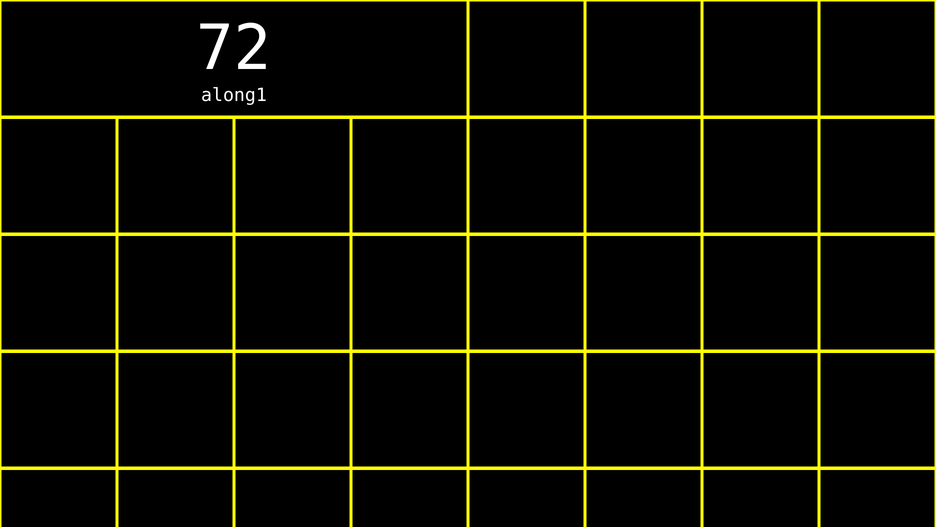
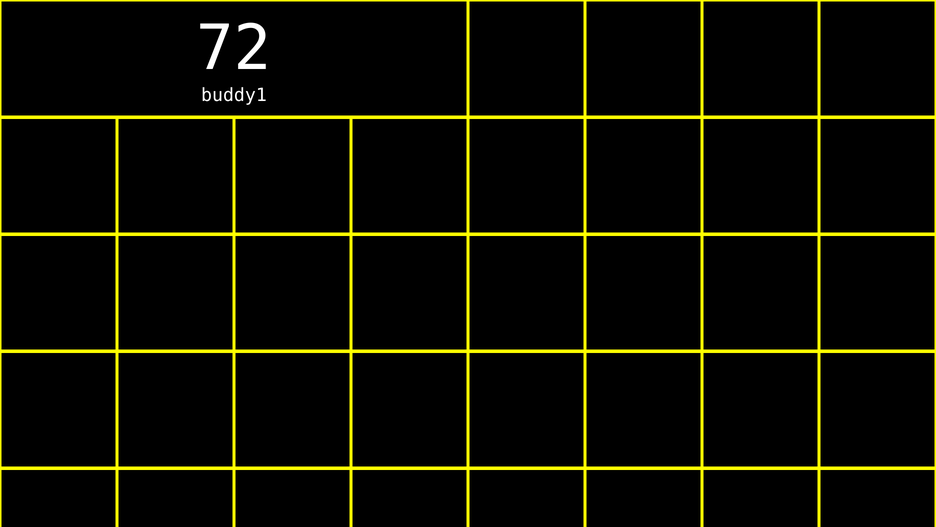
along1: along1 -> buddy1 (234, 95)
